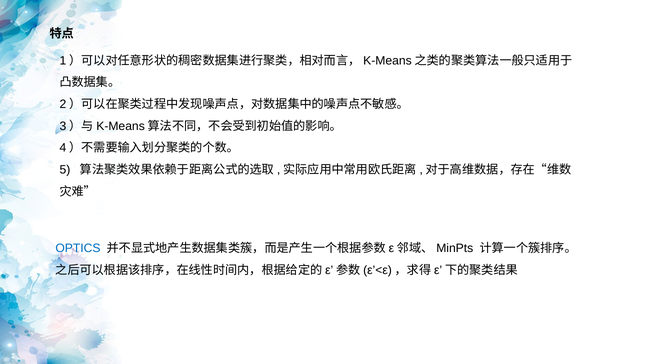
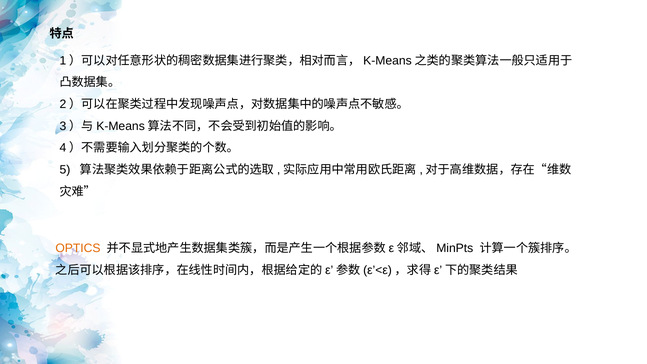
OPTICS colour: blue -> orange (78, 248)
